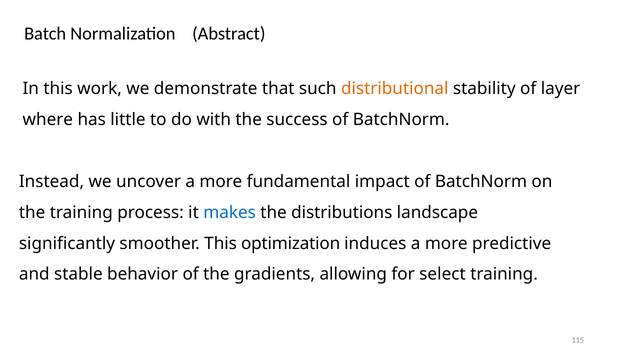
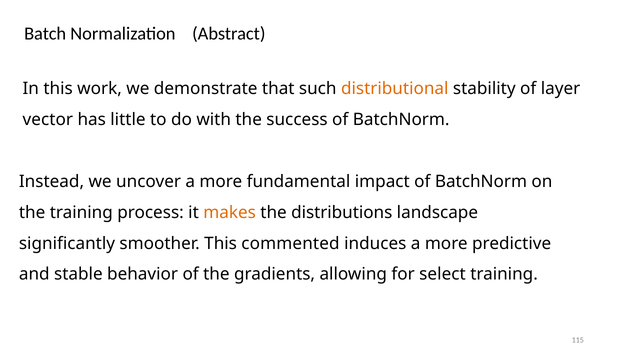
where: where -> vector (48, 119)
makes colour: blue -> orange (230, 212)
optimization: optimization -> commented (290, 243)
